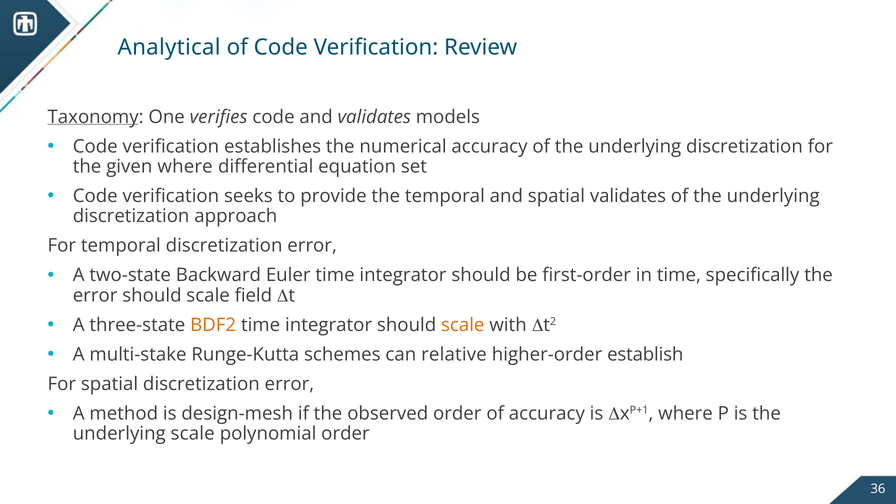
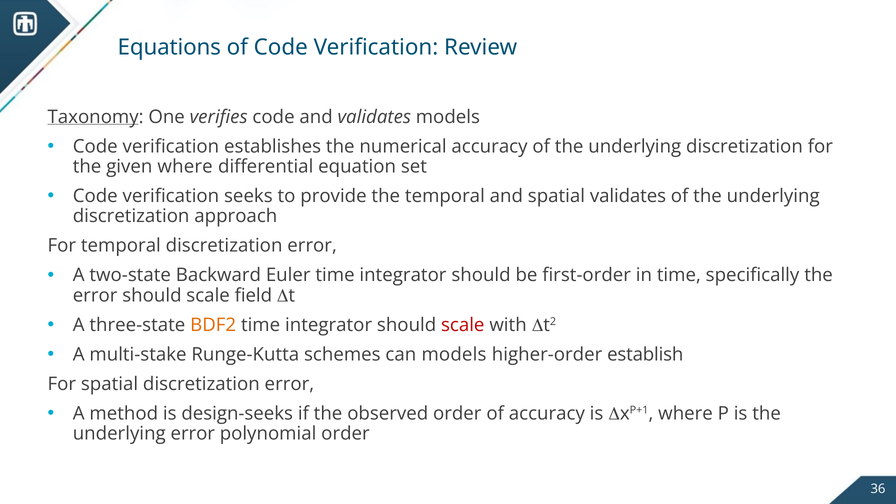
Analytical: Analytical -> Equations (169, 48)
scale colour: orange -> red (463, 325)
can relative: relative -> models (454, 354)
design-mesh: design-mesh -> design-seeks (237, 413)
underlying scale: scale -> error (193, 434)
